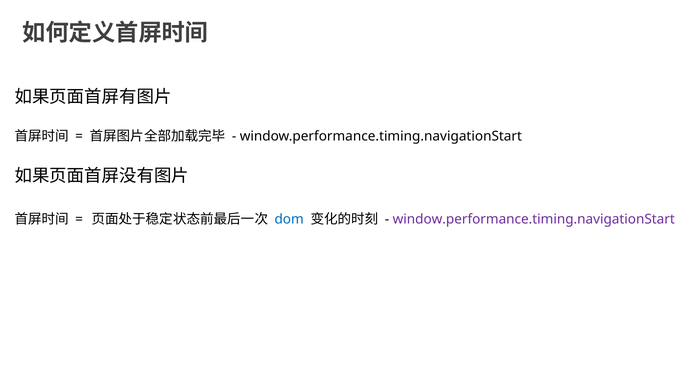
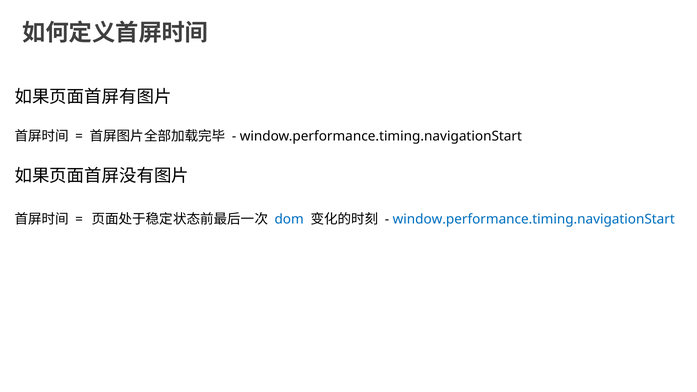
window.performance.timing.navigationStart colour: purple -> blue (534, 219)
